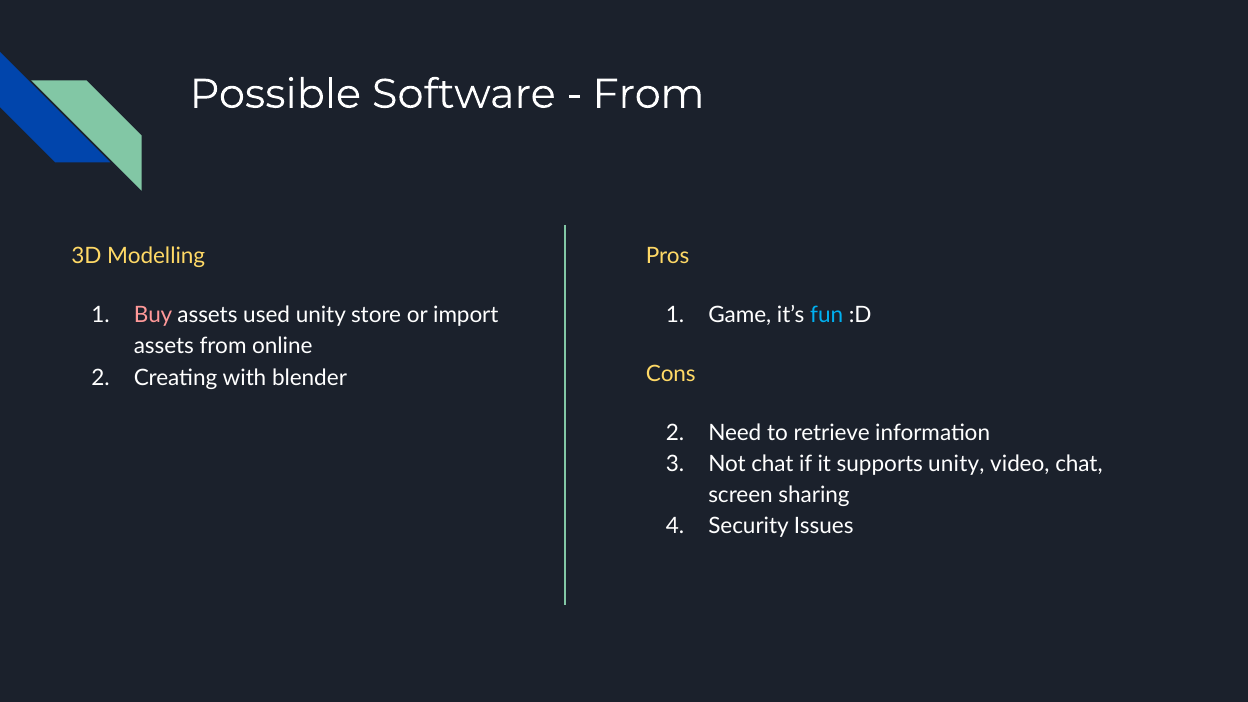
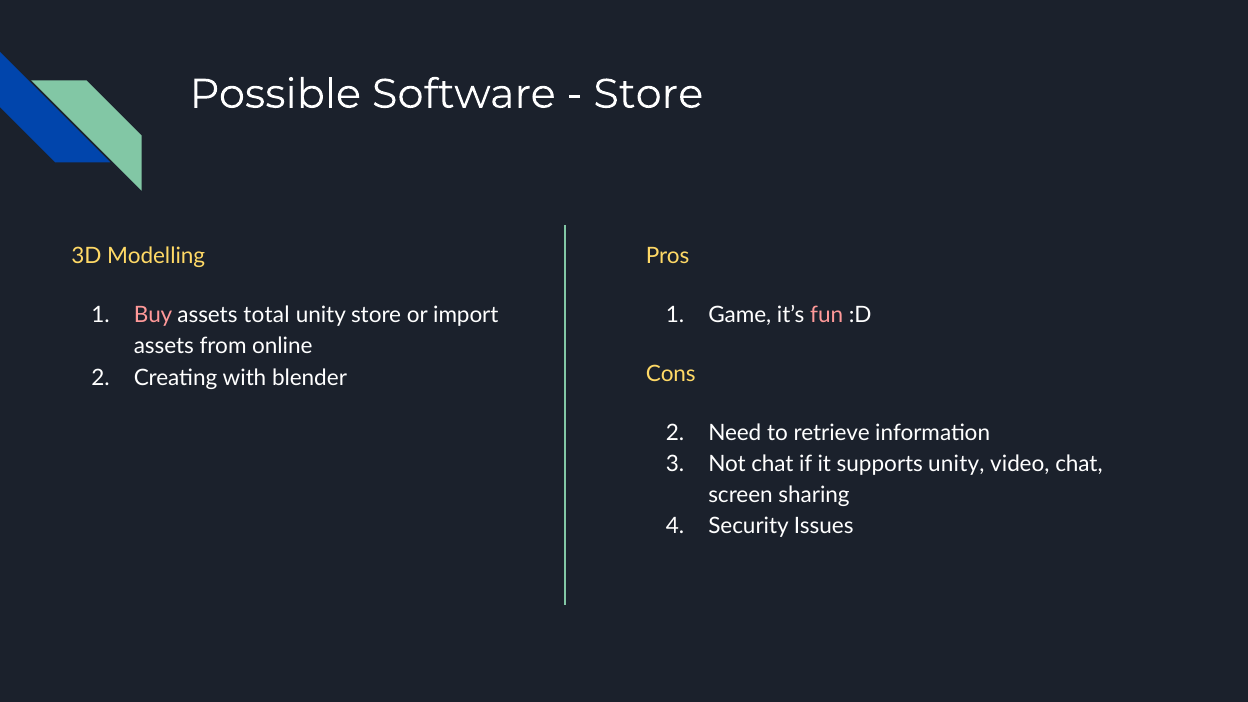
From: From -> Store (648, 94)
used: used -> total (267, 315)
fun colour: light blue -> pink (827, 315)
